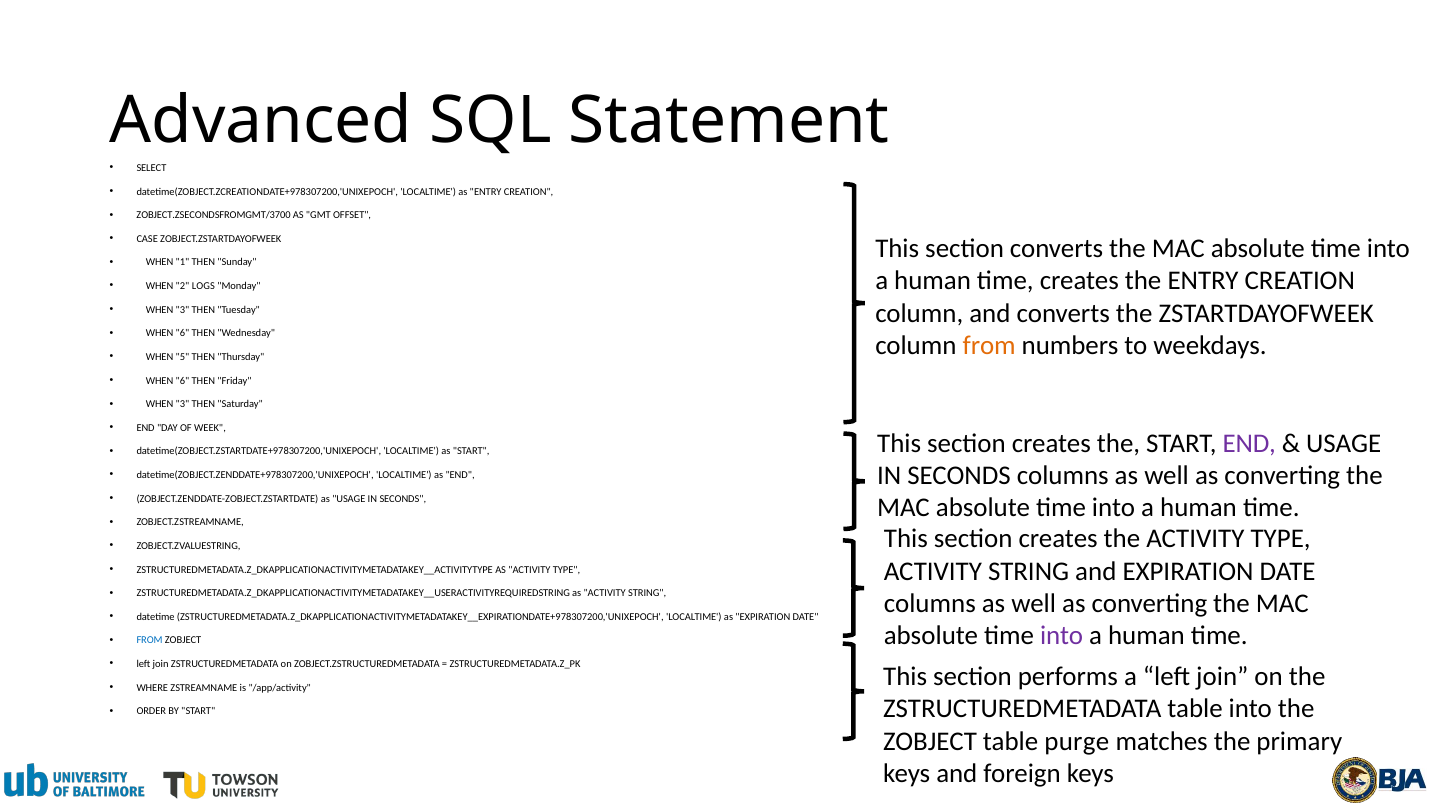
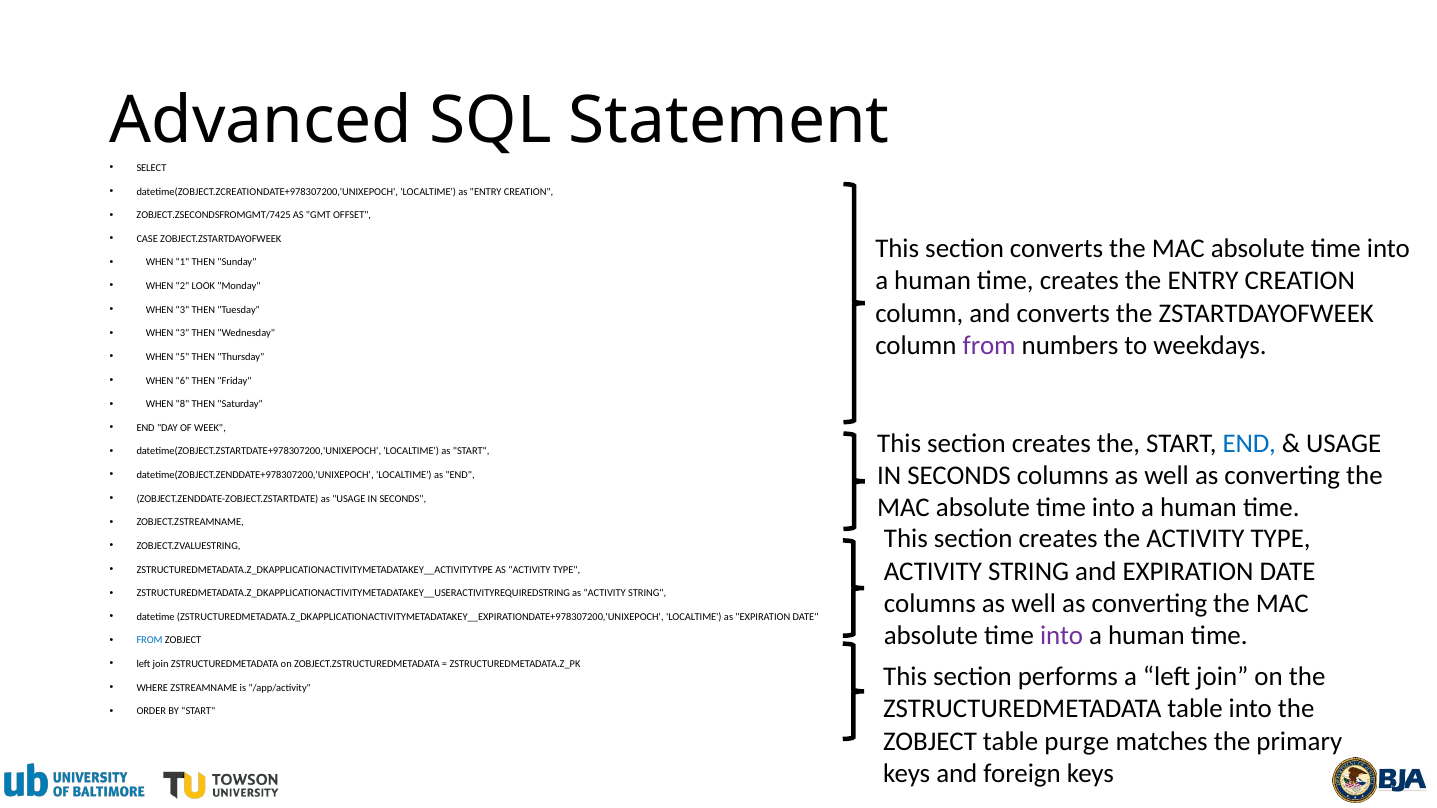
ZOBJECT.ZSECONDSFROMGMT/3700: ZOBJECT.ZSECONDSFROMGMT/3700 -> ZOBJECT.ZSECONDSFROMGMT/7425 (214, 215)
LOGS: LOGS -> LOOK (203, 286)
6: 6 -> 3 (183, 333)
from colour: orange -> purple (989, 346)
3: 3 -> 8 (183, 404)
END colour: purple -> blue (1249, 444)
